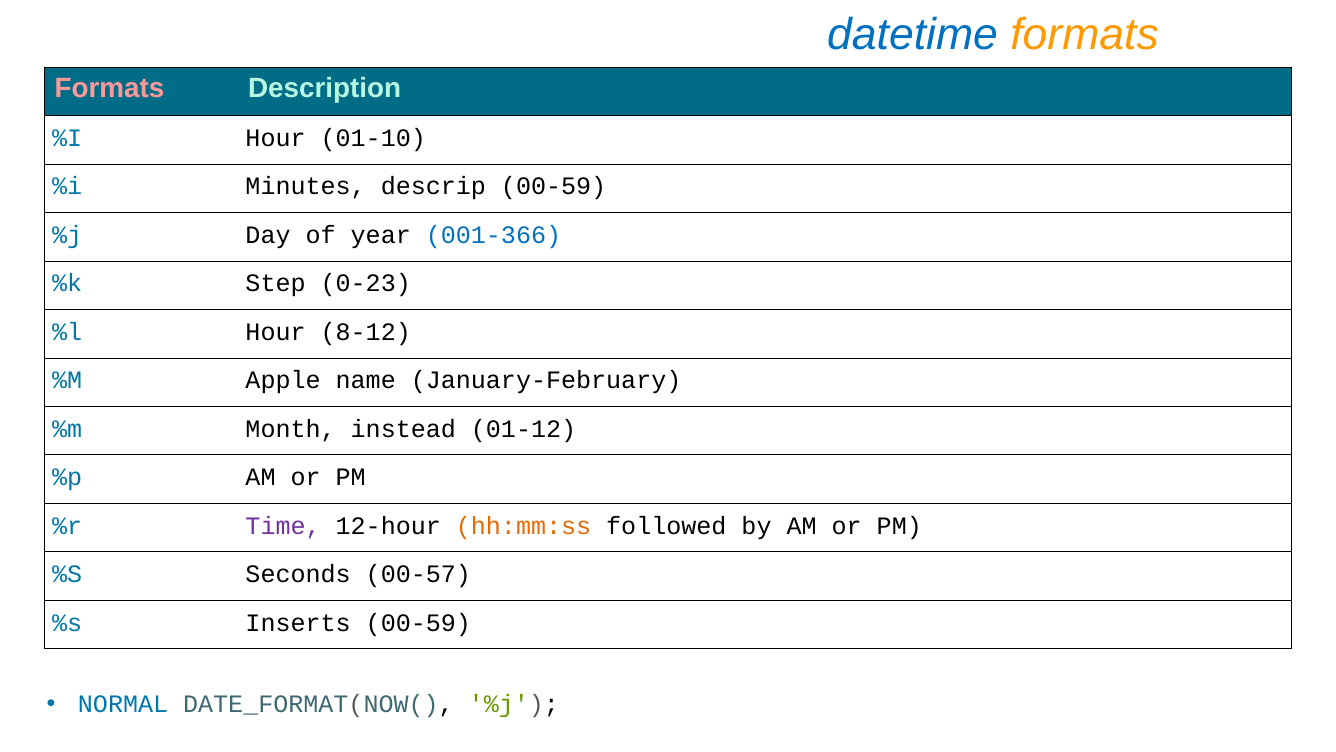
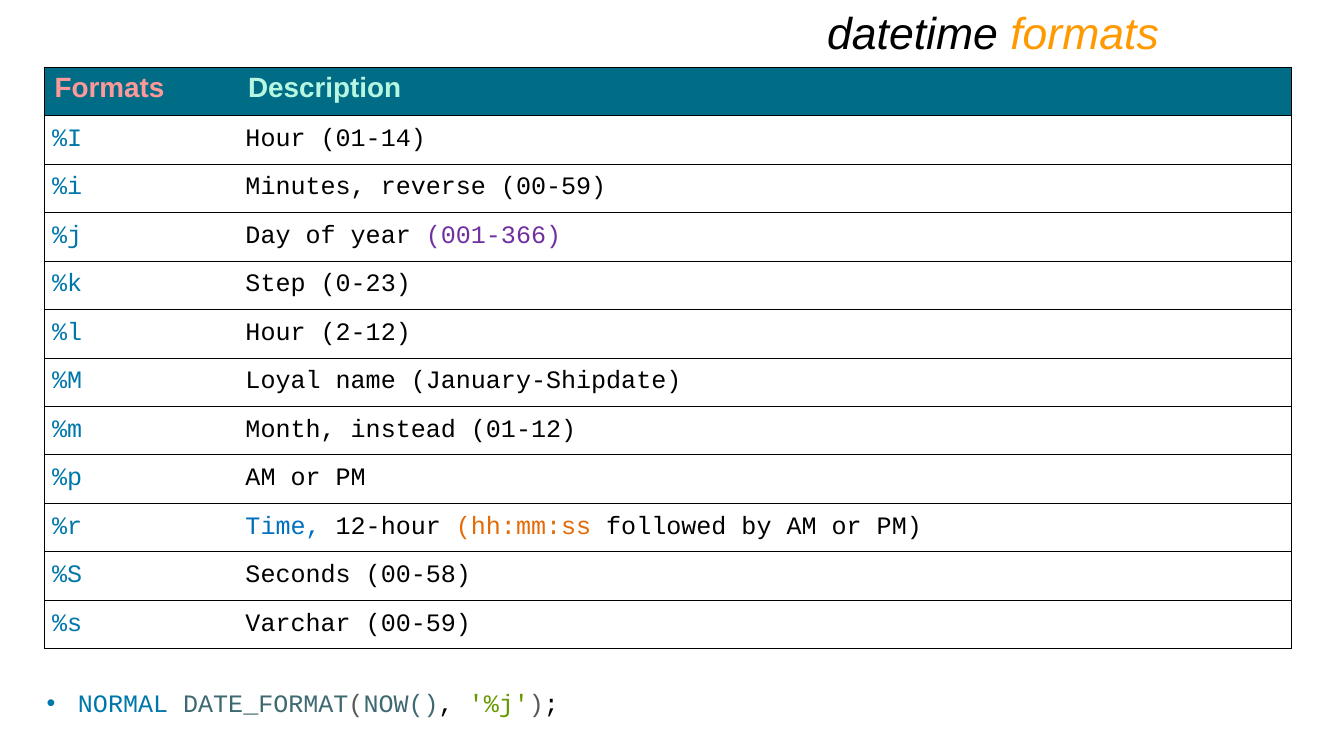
datetime colour: blue -> black (913, 35)
01-10: 01-10 -> 01-14 (373, 138)
descrip: descrip -> reverse (433, 187)
001-366 colour: blue -> purple (493, 235)
8-12: 8-12 -> 2-12 (366, 332)
Apple: Apple -> Loyal (283, 380)
January-February: January-February -> January-Shipdate (546, 380)
Time colour: purple -> blue (283, 526)
00-57: 00-57 -> 00-58 (418, 574)
Inserts: Inserts -> Varchar (298, 623)
